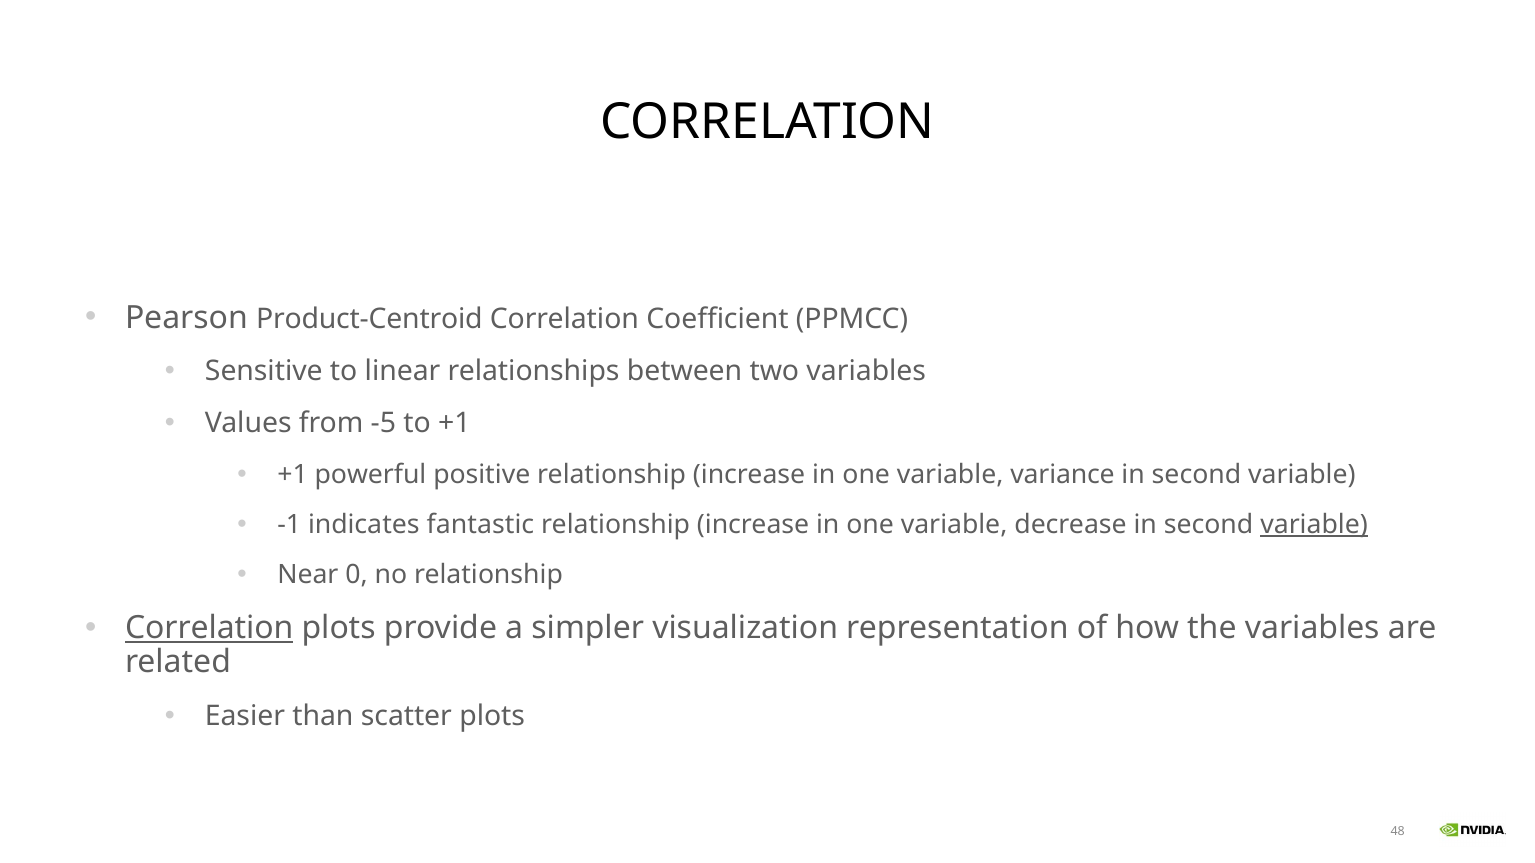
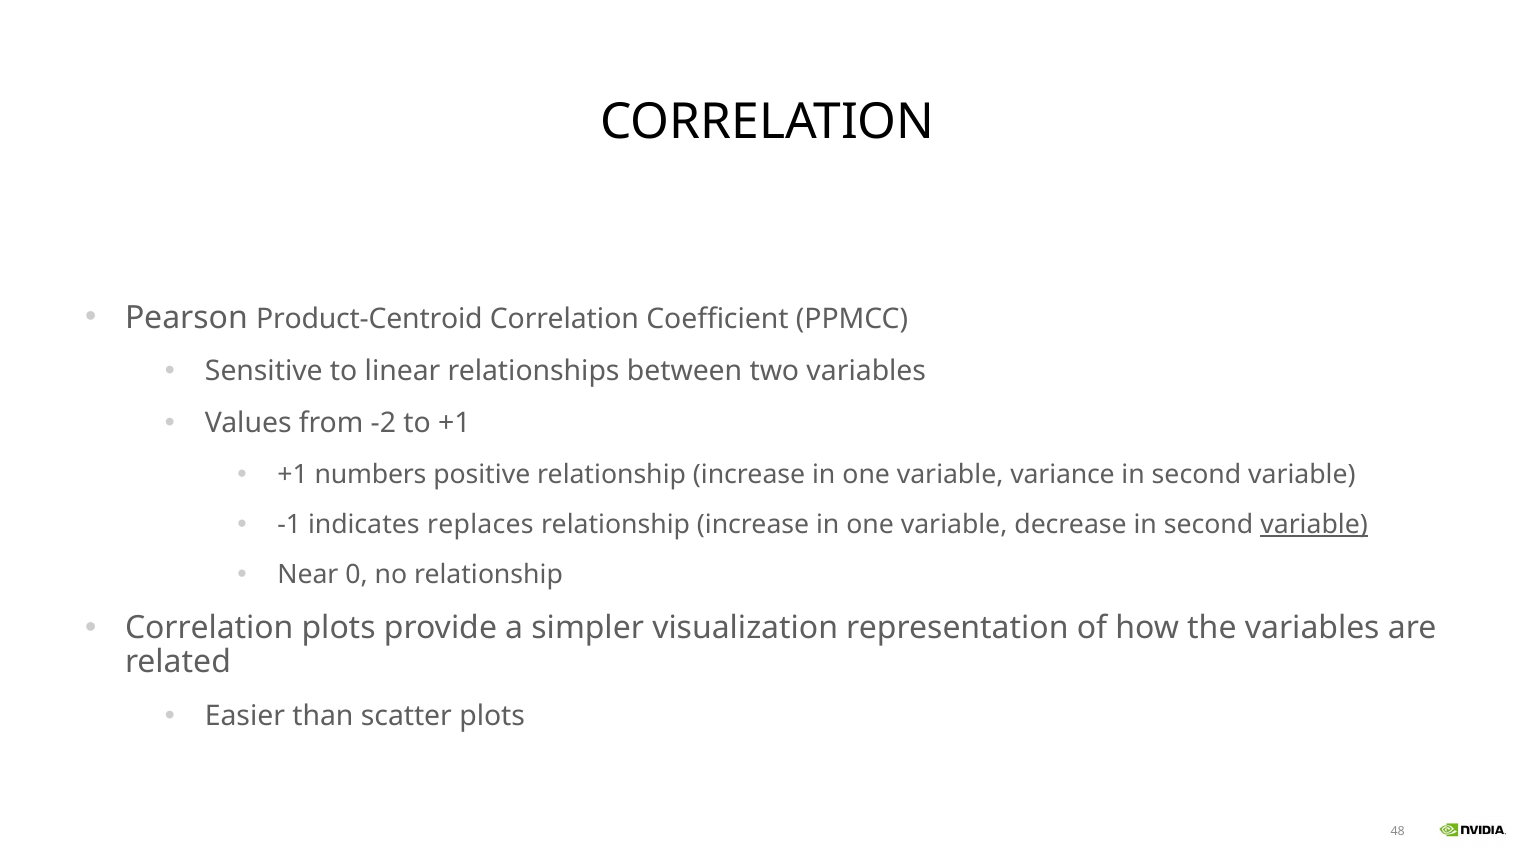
-5: -5 -> -2 (383, 424)
powerful: powerful -> numbers (371, 475)
fantastic: fantastic -> replaces (480, 525)
Correlation underline: present -> none (209, 628)
